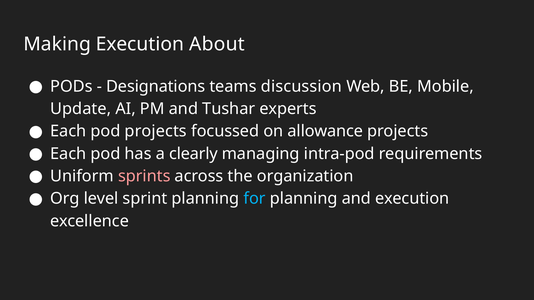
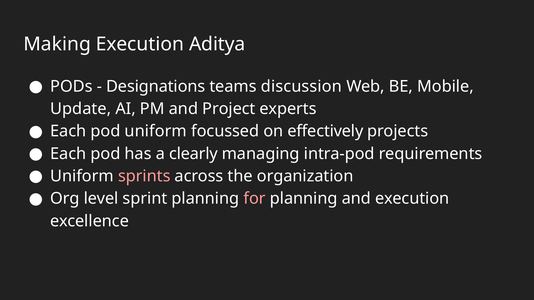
About: About -> Aditya (217, 44)
Tushar: Tushar -> Project (229, 109)
pod projects: projects -> uniform (156, 131)
allowance: allowance -> effectively (325, 131)
for colour: light blue -> pink (255, 199)
